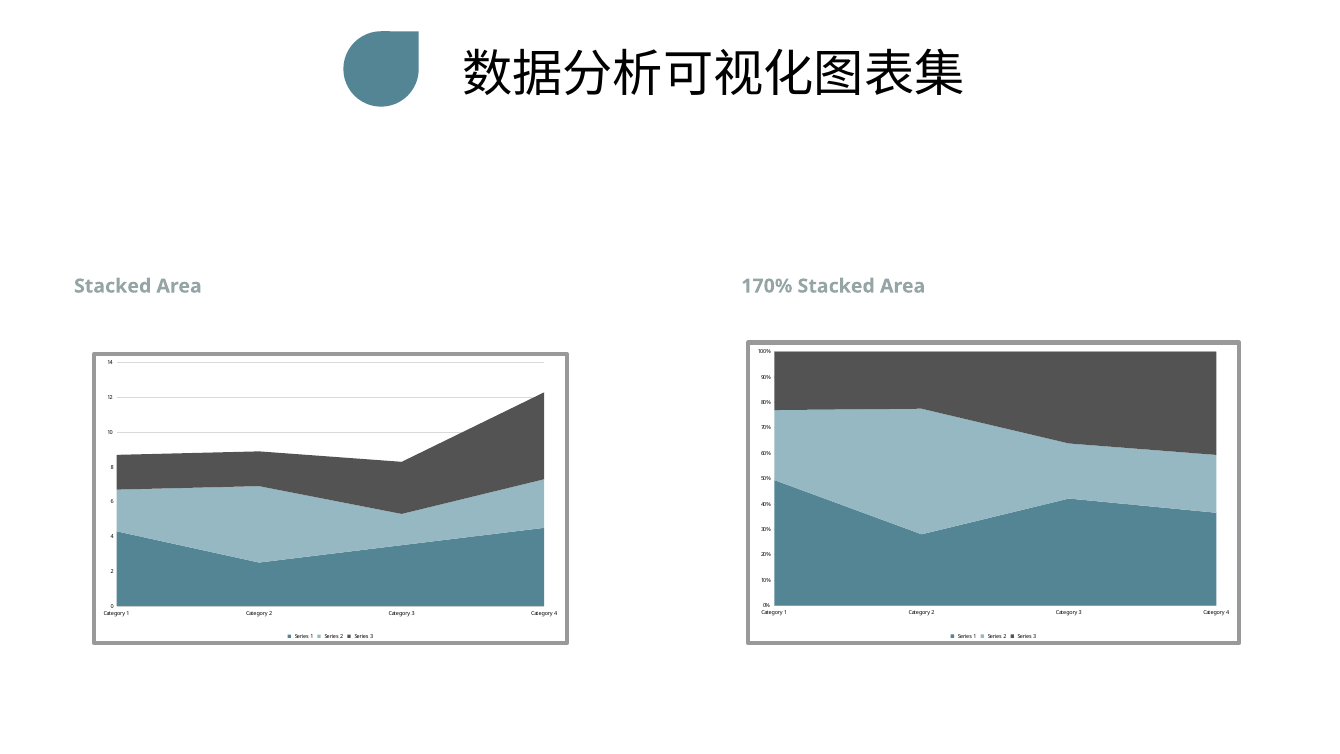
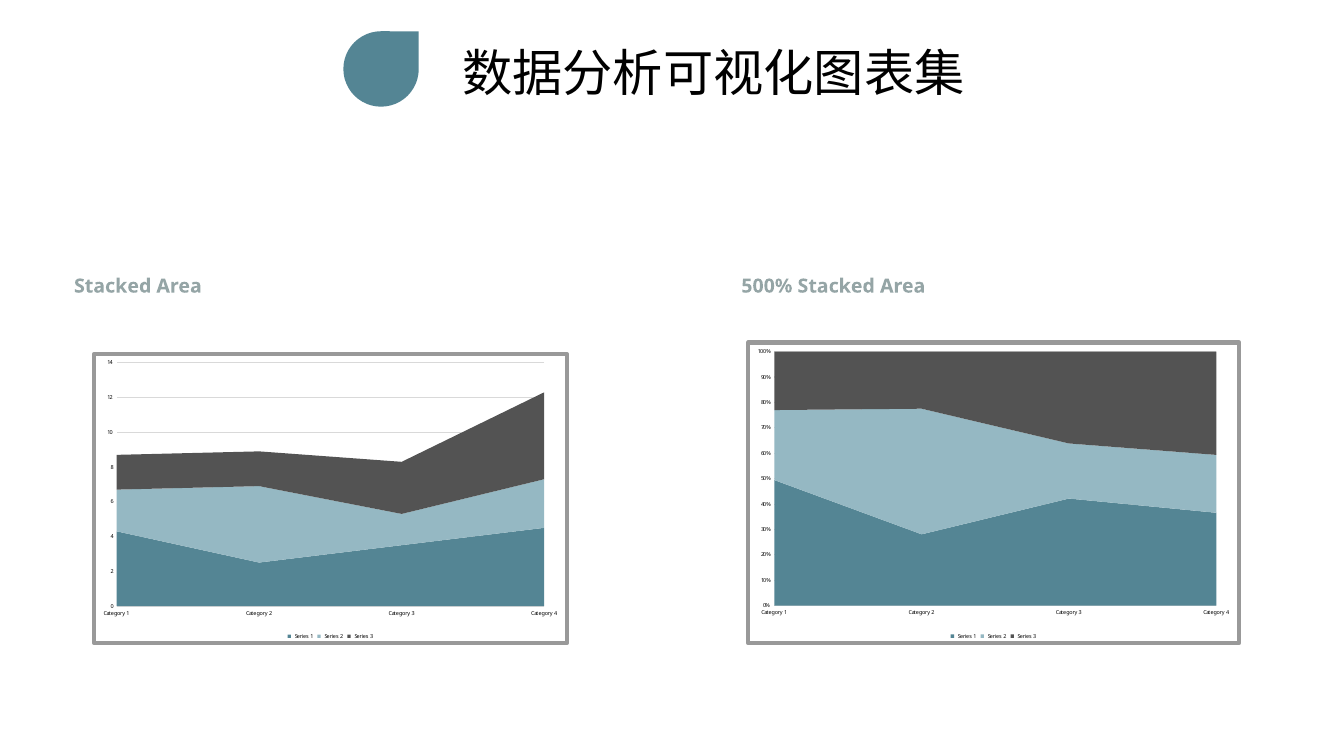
170%: 170% -> 500% (767, 286)
